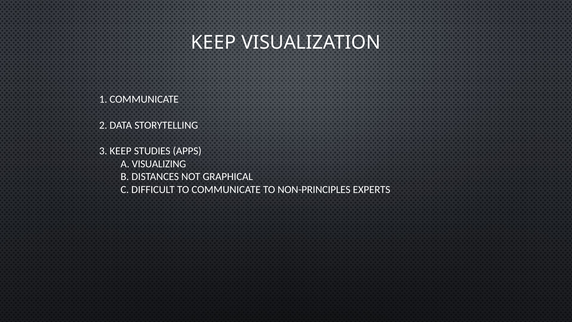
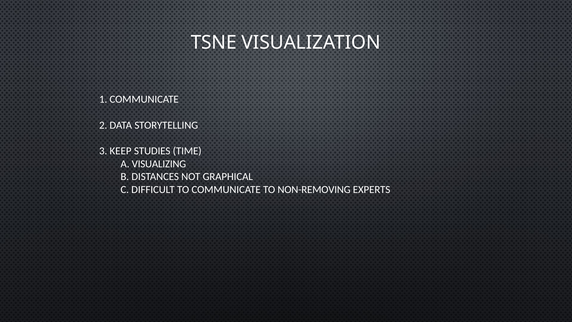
KEEP: KEEP -> TSNE (214, 43)
APPS: APPS -> TIME (187, 151)
NON-PRINCIPLES: NON-PRINCIPLES -> NON-REMOVING (314, 189)
